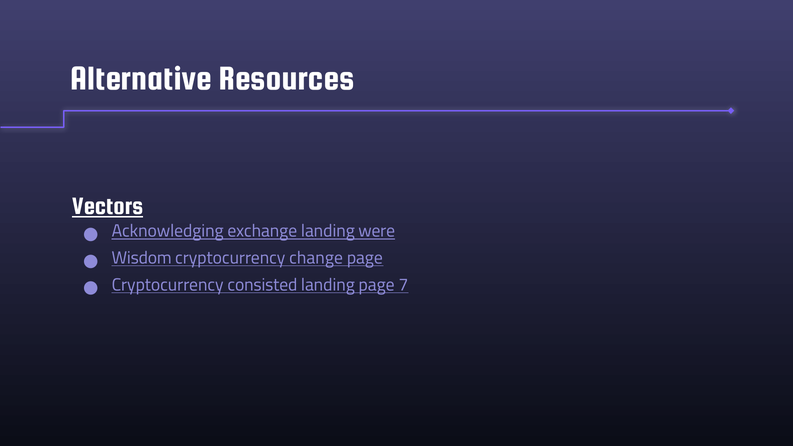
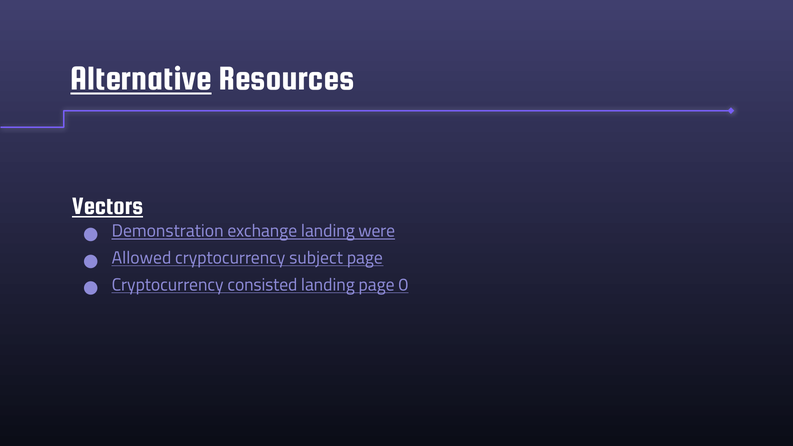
Alternative underline: none -> present (141, 78)
Acknowledging: Acknowledging -> Demonstration (168, 231)
Wisdom: Wisdom -> Allowed (141, 258)
change: change -> subject (316, 258)
7: 7 -> 0 (403, 285)
